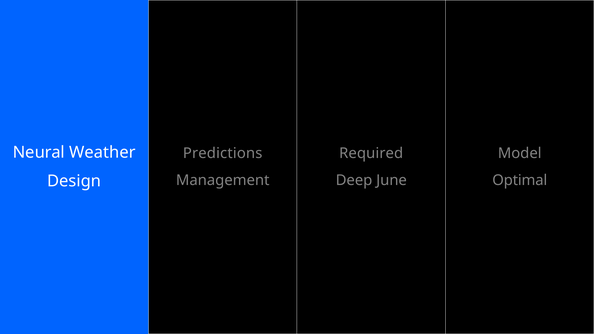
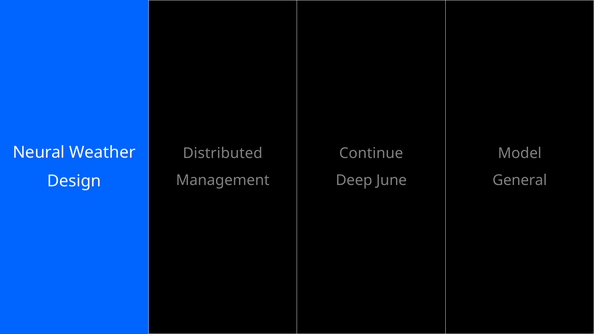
Predictions: Predictions -> Distributed (223, 153)
Required: Required -> Continue (371, 153)
Optimal: Optimal -> General (520, 180)
